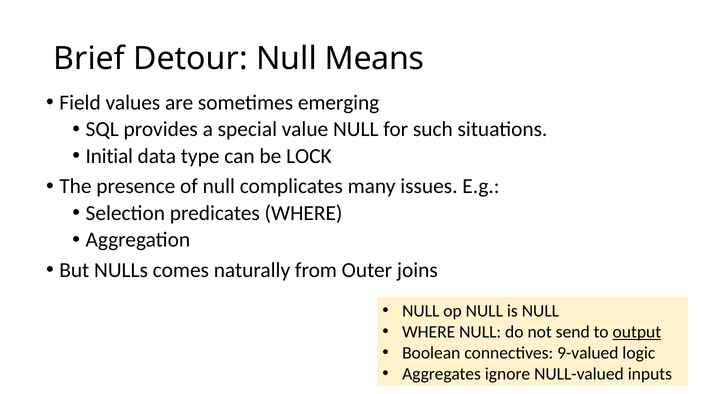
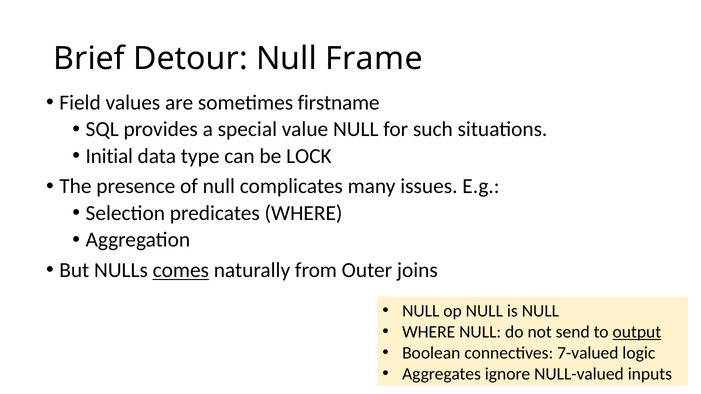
Means: Means -> Frame (374, 59)
emerging: emerging -> firstname (339, 103)
comes underline: none -> present (181, 270)
9-valued: 9-valued -> 7-valued (588, 353)
